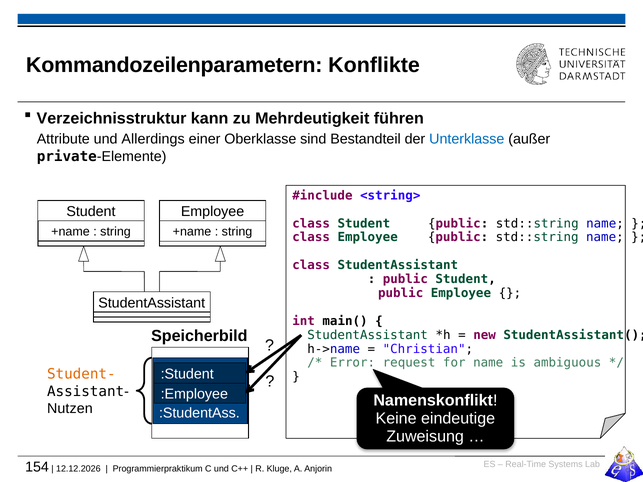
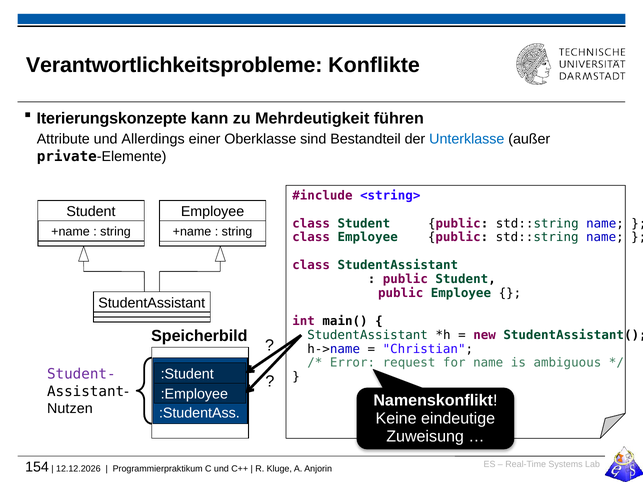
Kommandozeilenparametern: Kommandozeilenparametern -> Verantwortlichkeitsprobleme (174, 65)
Verzeichnisstruktur: Verzeichnisstruktur -> Iterierungskonzepte (112, 118)
Student- colour: orange -> purple (81, 374)
